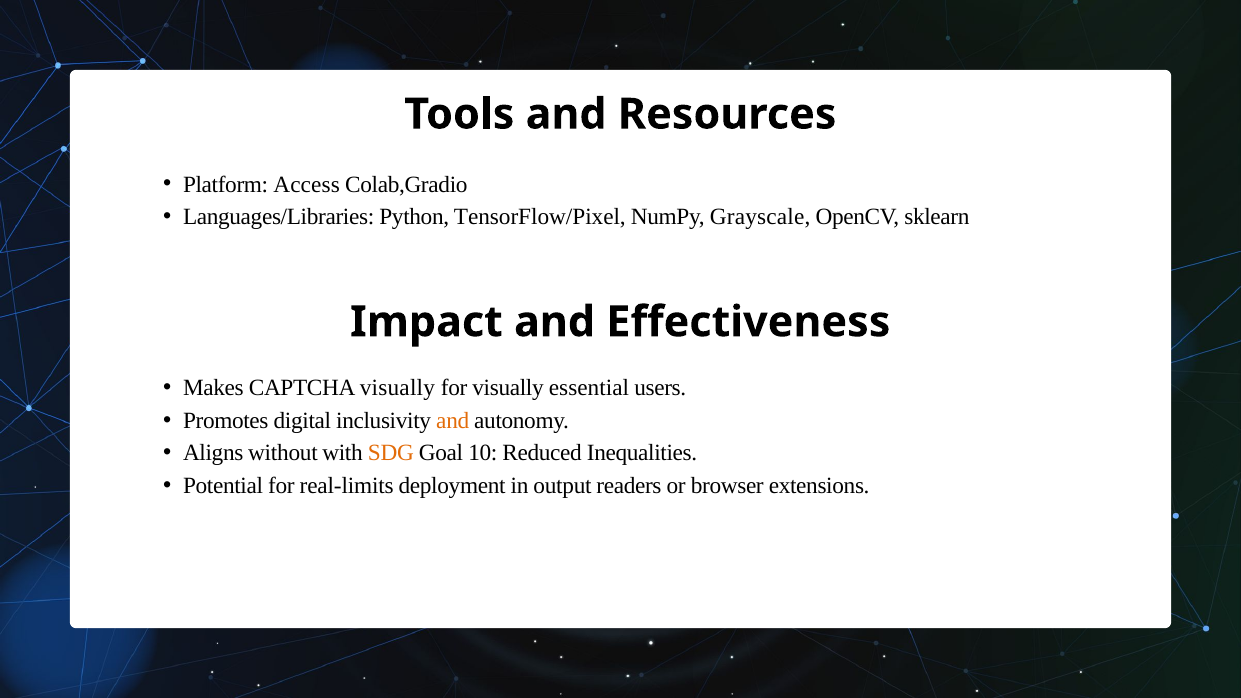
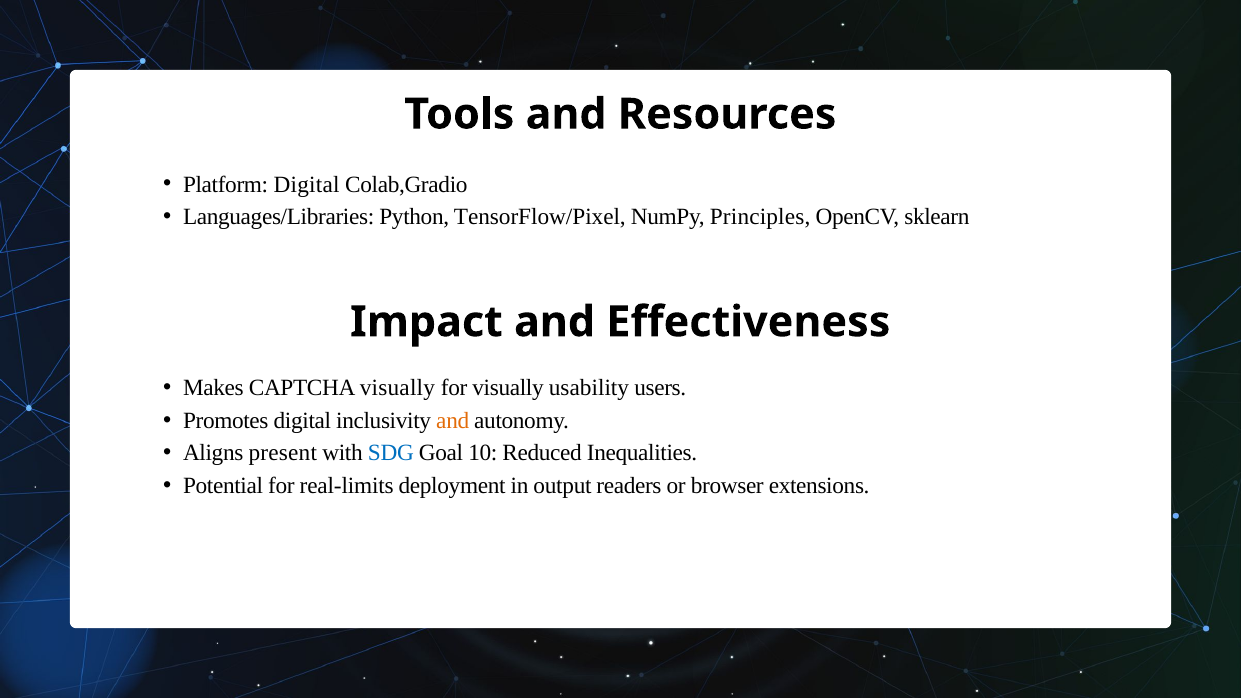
Platform Access: Access -> Digital (307, 185)
Grayscale: Grayscale -> Principles (760, 217)
essential: essential -> usability (589, 388)
without: without -> present (283, 453)
SDG colour: orange -> blue (391, 453)
